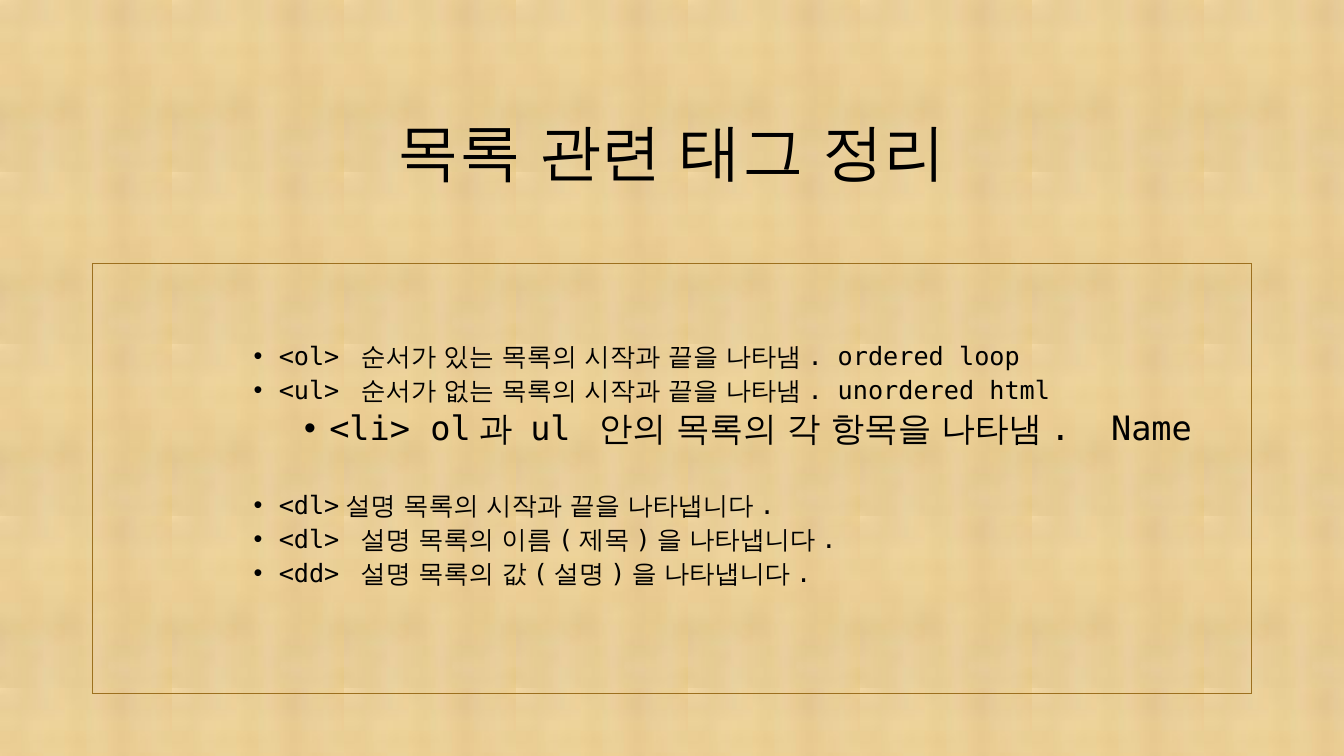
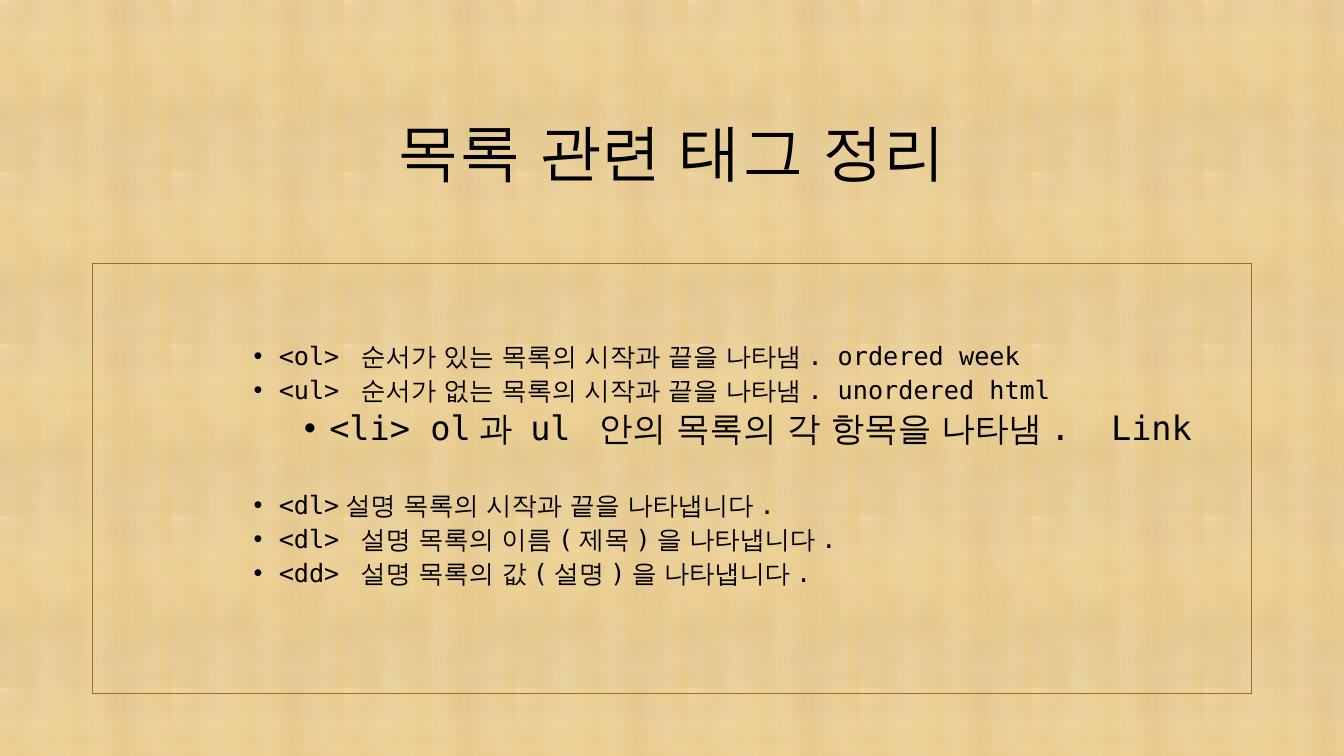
loop: loop -> week (989, 357)
Name: Name -> Link (1151, 430)
